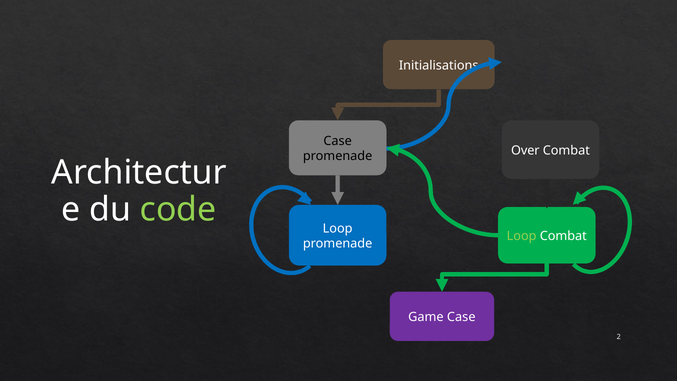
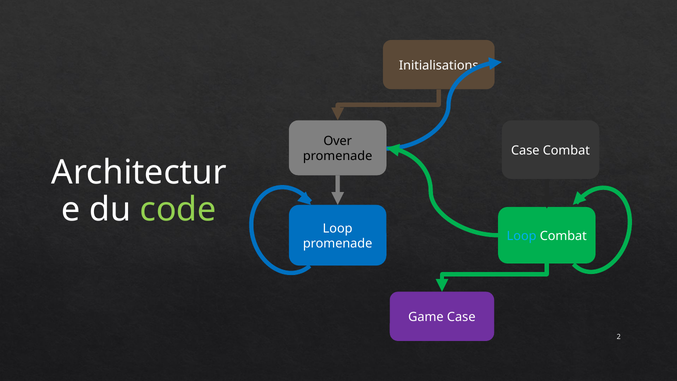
Case: Case -> Over (338, 141)
Over: Over -> Case (525, 150)
Loop colour: light green -> light blue (522, 236)
